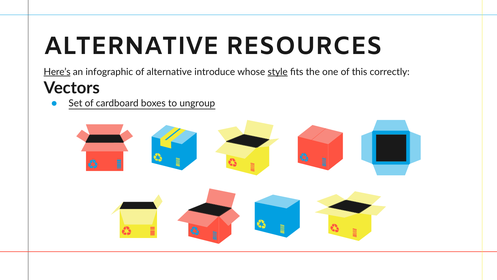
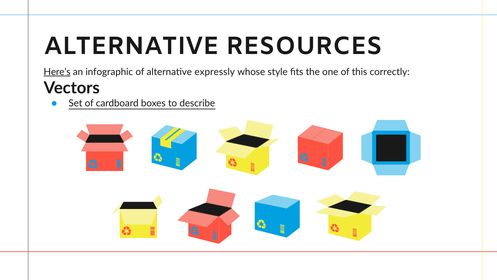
introduce: introduce -> expressly (215, 72)
style underline: present -> none (278, 72)
ungroup: ungroup -> describe (197, 103)
